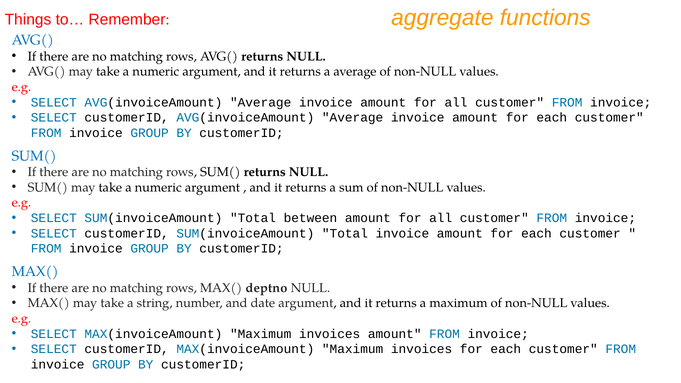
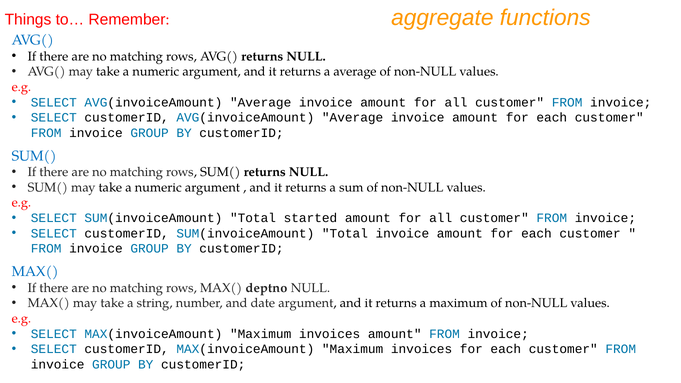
between: between -> started (310, 218)
